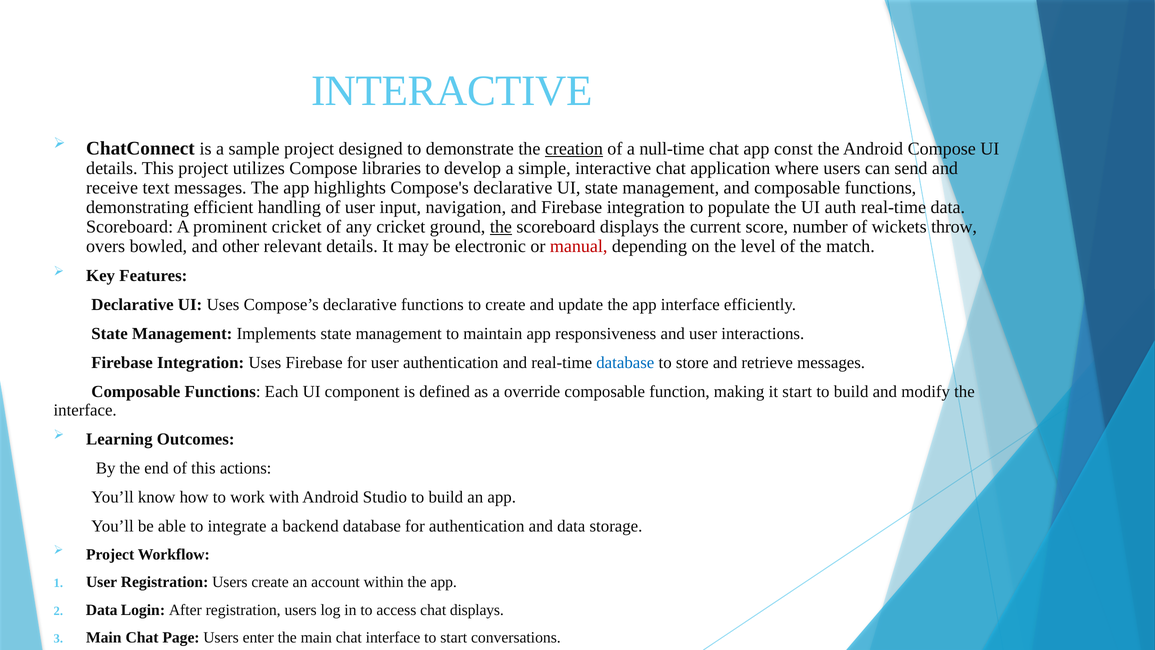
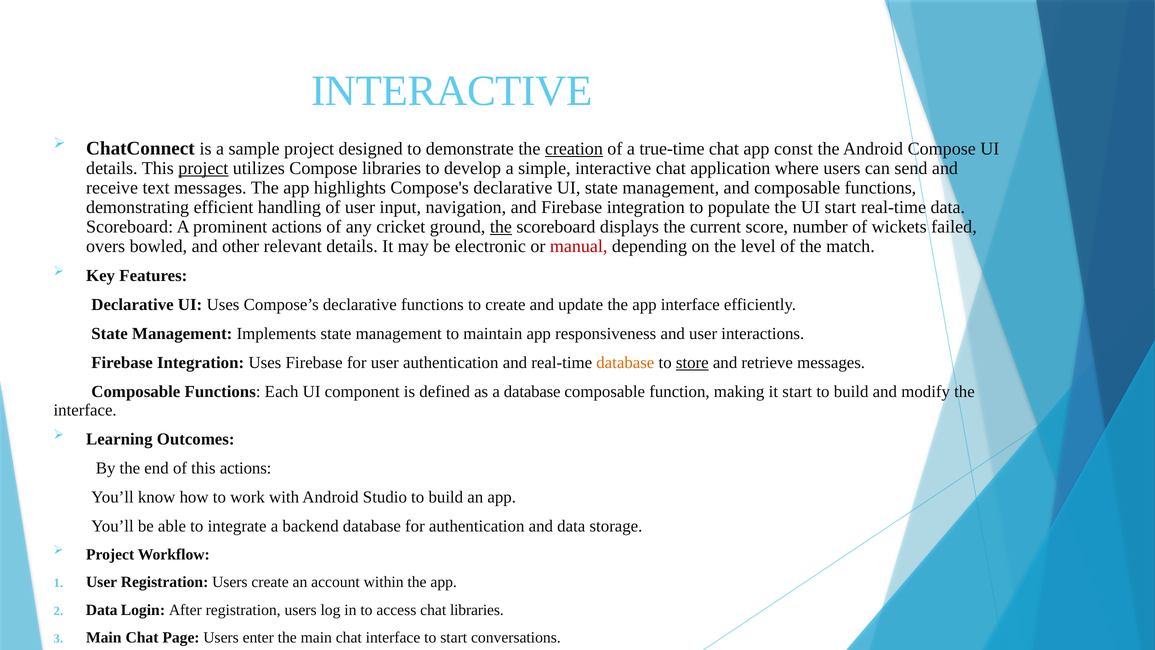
null-time: null-time -> true-time (672, 149)
project underline: none -> present (203, 168)
UI auth: auth -> start (840, 207)
prominent cricket: cricket -> actions (297, 227)
throw: throw -> failed (954, 227)
database colour: blue -> orange (625, 363)
store underline: none -> present (692, 363)
a override: override -> database (532, 392)
chat displays: displays -> libraries (477, 610)
